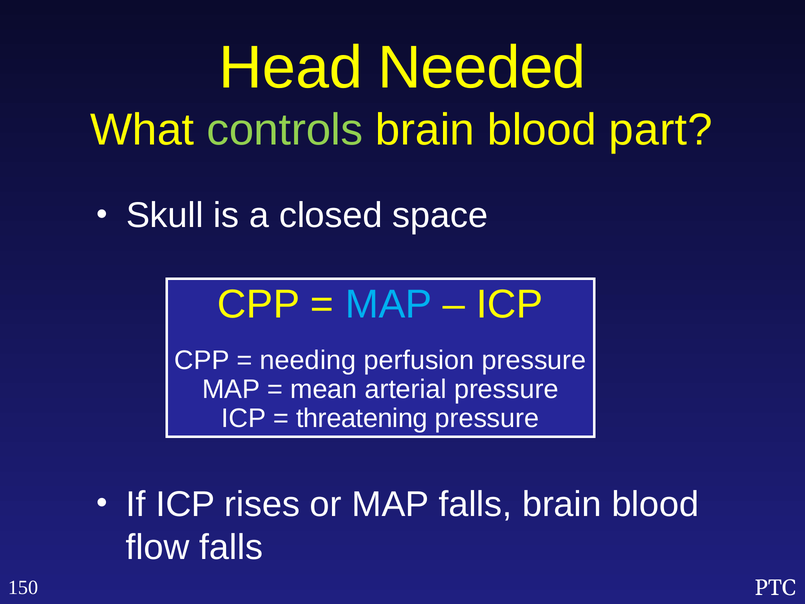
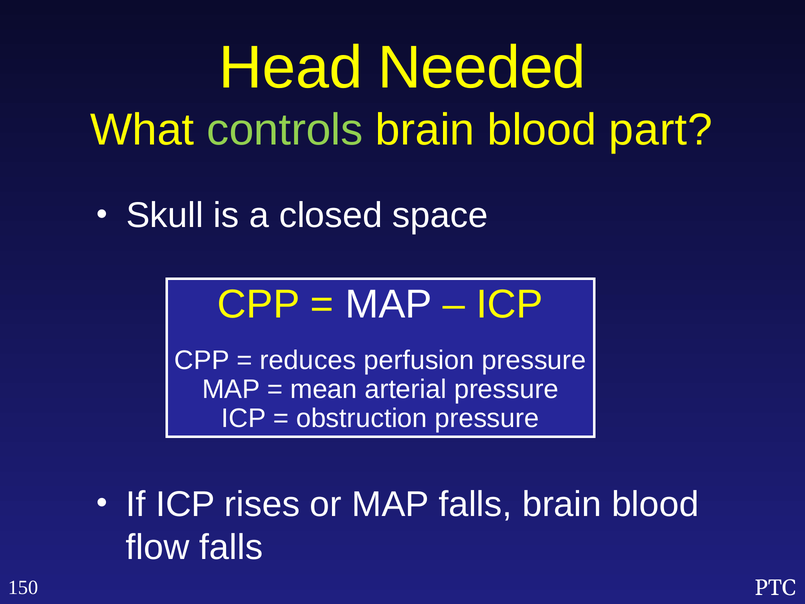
MAP colour: light blue -> white (389, 304)
needing: needing -> reduces (308, 360)
threatening: threatening -> obstruction (362, 418)
